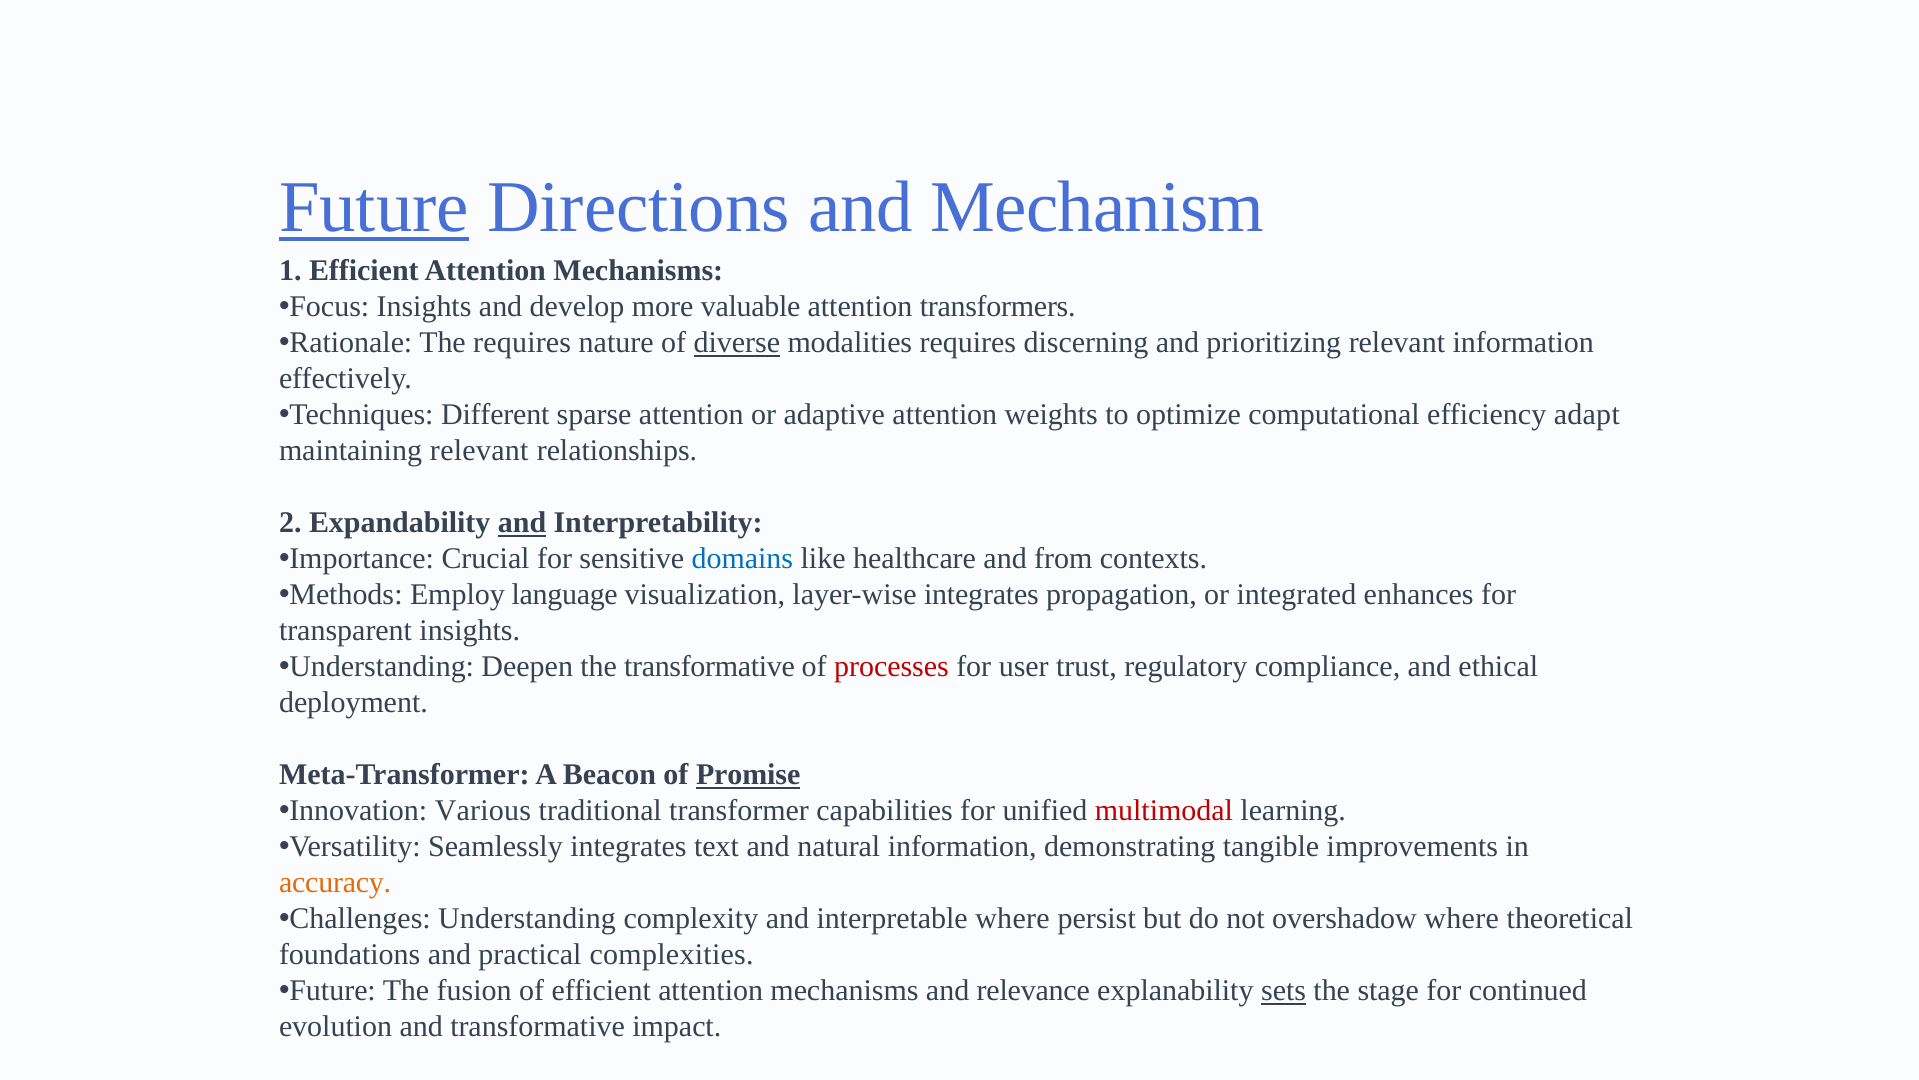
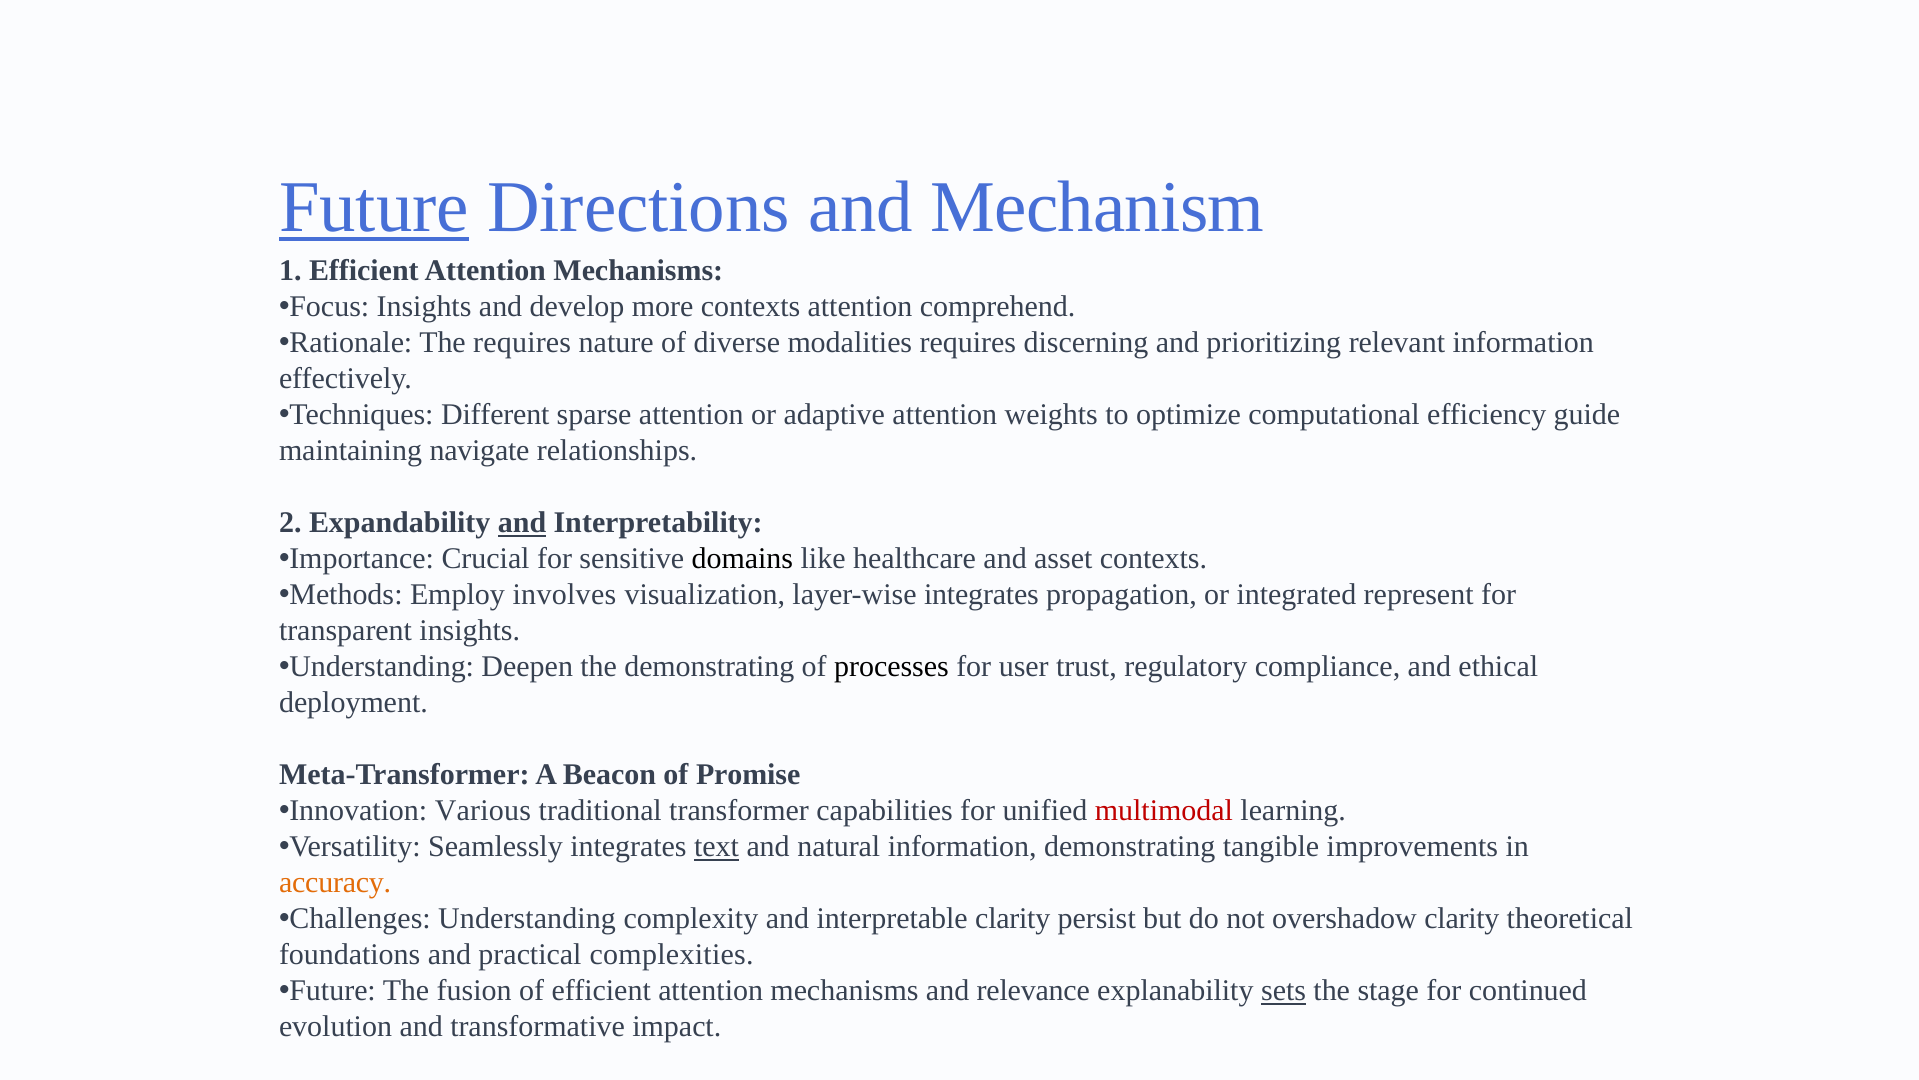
more valuable: valuable -> contexts (751, 307)
transformers: transformers -> comprehend (998, 307)
diverse underline: present -> none (737, 343)
adapt: adapt -> guide (1587, 415)
maintaining relevant: relevant -> navigate (480, 451)
domains colour: blue -> black (742, 559)
from: from -> asset (1063, 559)
language: language -> involves (564, 595)
enhances: enhances -> represent (1419, 595)
the transformative: transformative -> demonstrating (709, 667)
processes colour: red -> black (891, 667)
Promise underline: present -> none (748, 775)
text underline: none -> present (717, 847)
interpretable where: where -> clarity (1013, 918)
overshadow where: where -> clarity (1462, 918)
